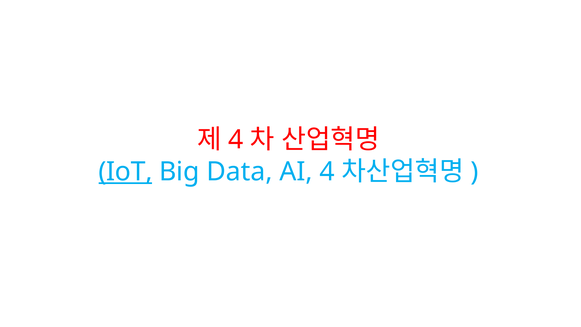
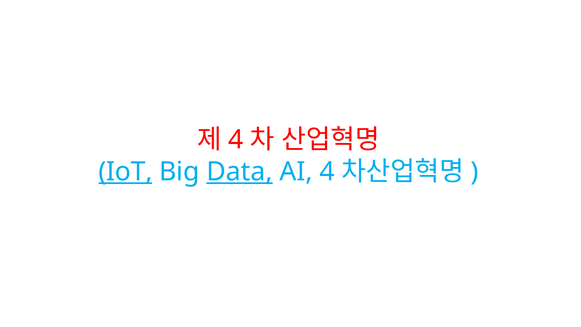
Data underline: none -> present (239, 172)
